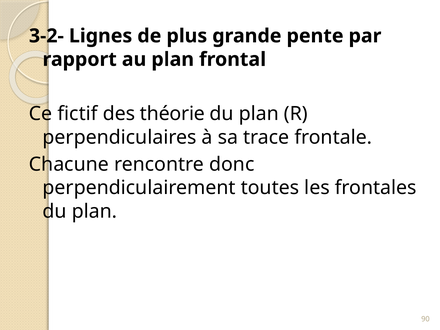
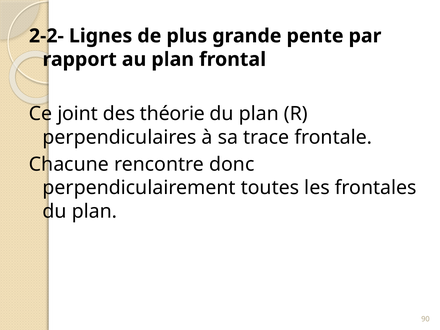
3-2-: 3-2- -> 2-2- (46, 36)
fictif: fictif -> joint (78, 114)
